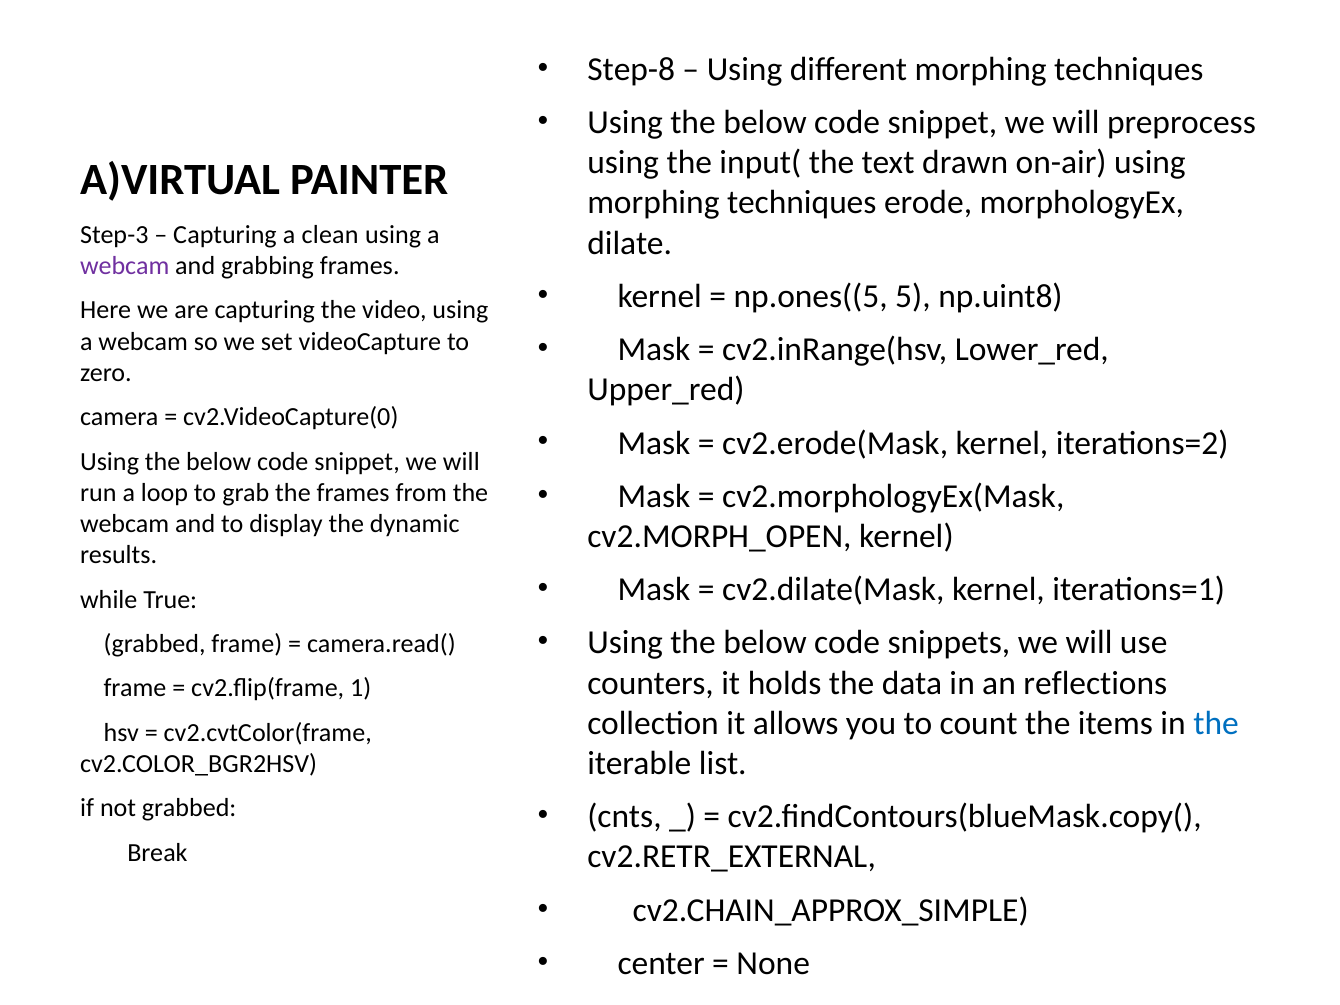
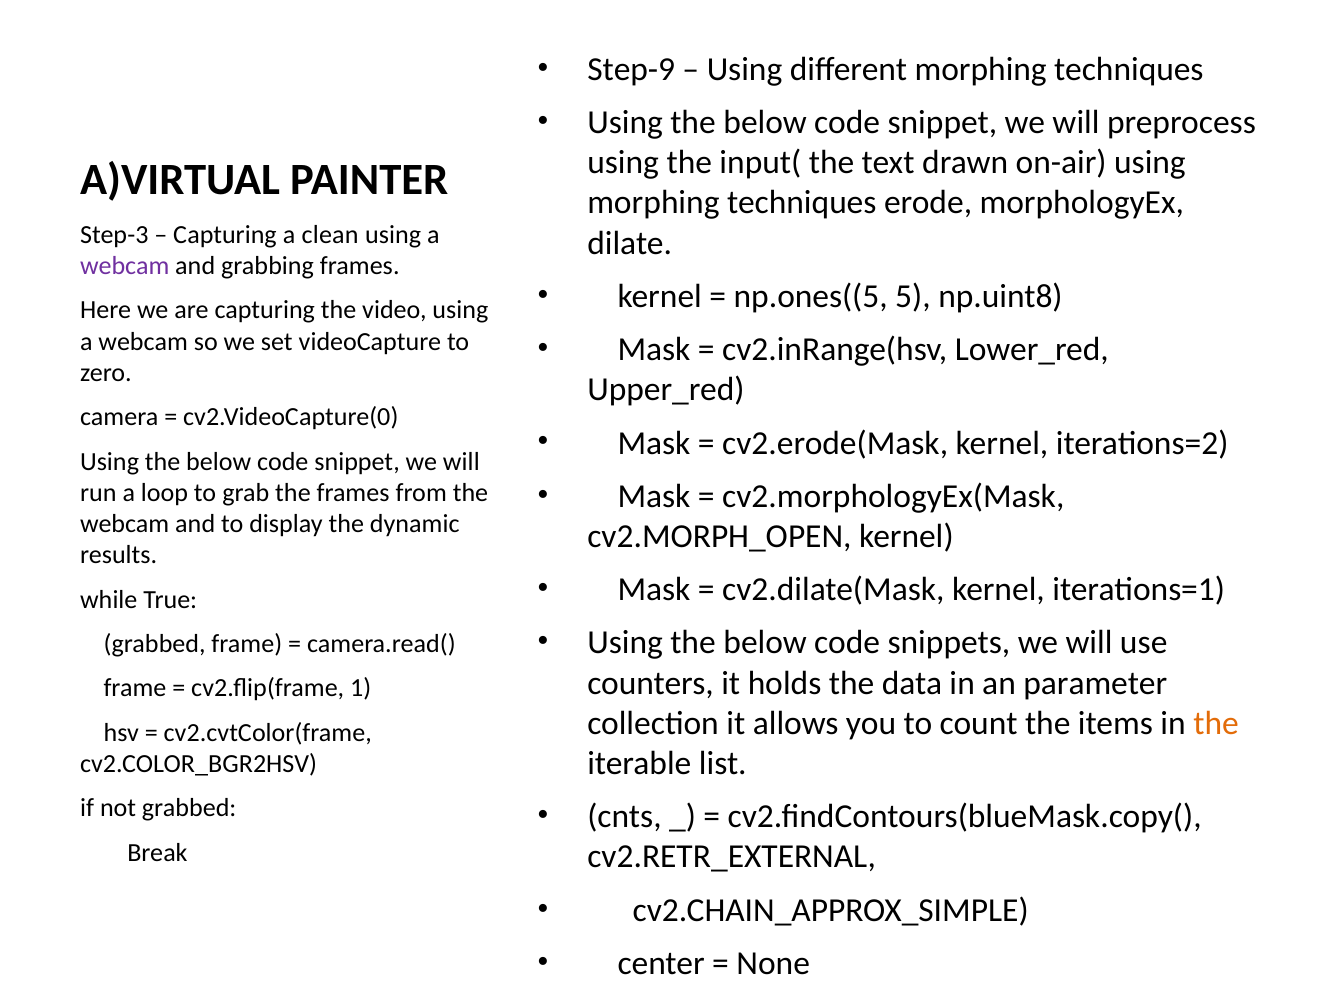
Step-8: Step-8 -> Step-9 (631, 69)
reflections: reflections -> parameter (1095, 683)
the colour: blue -> orange (1216, 723)
